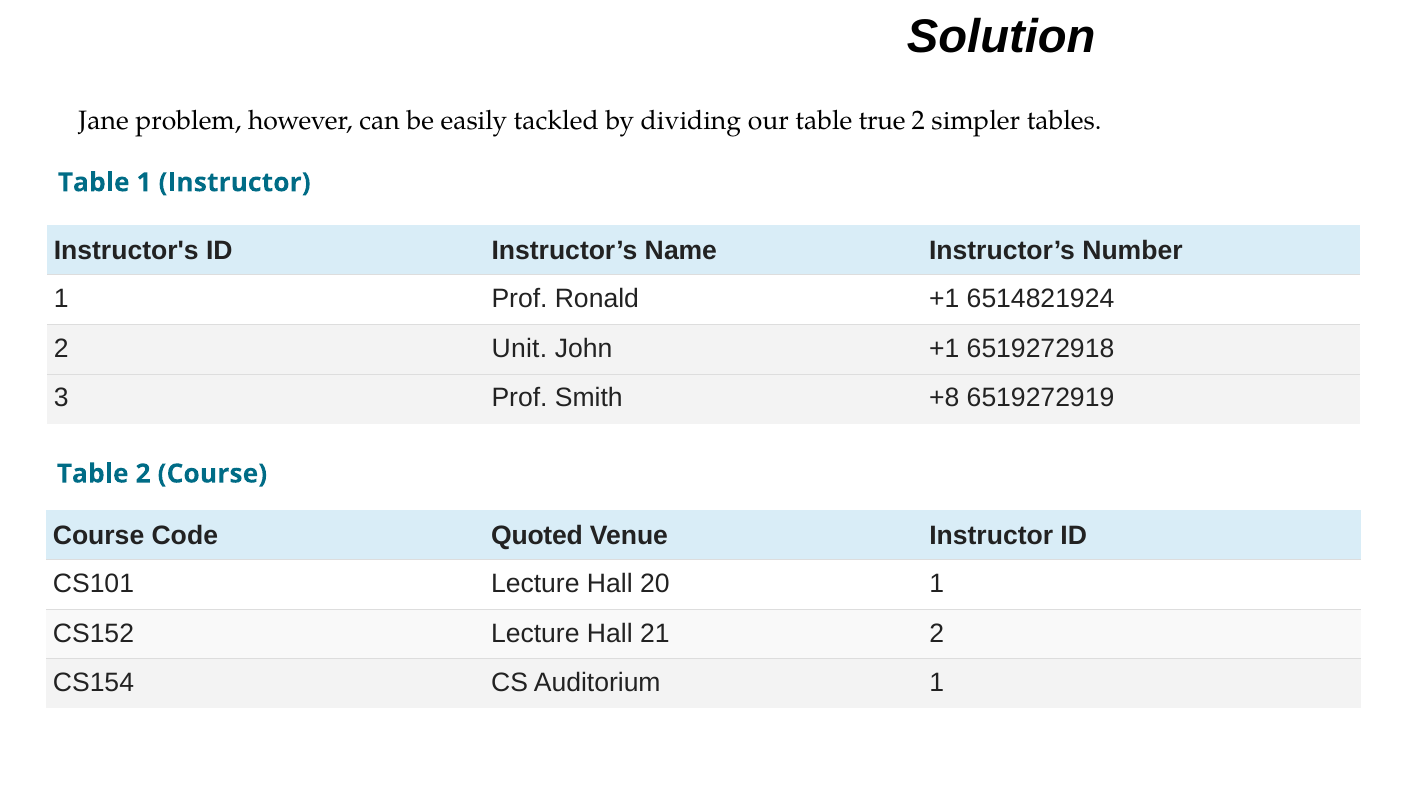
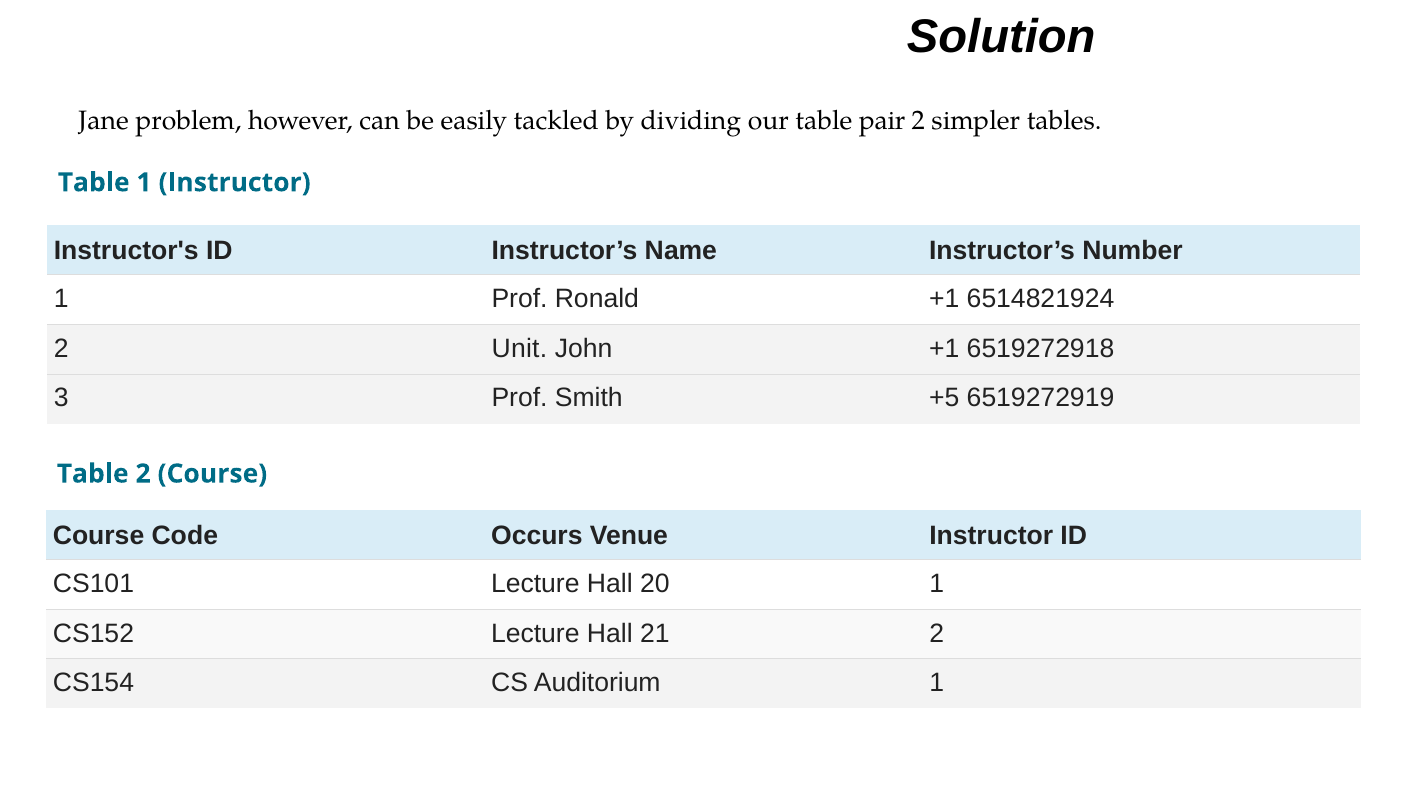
true: true -> pair (882, 120)
+8: +8 -> +5 (944, 398)
Quoted: Quoted -> Occurs (537, 535)
